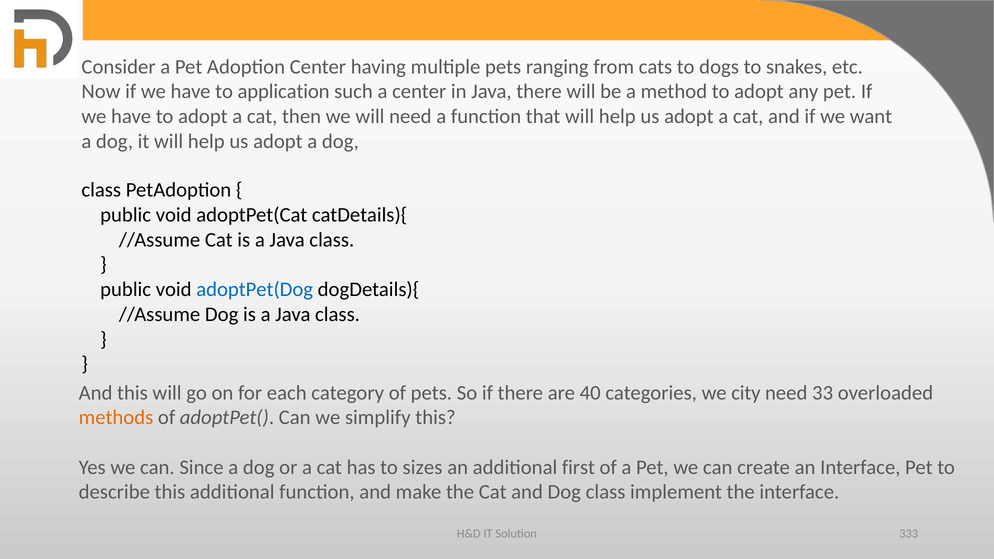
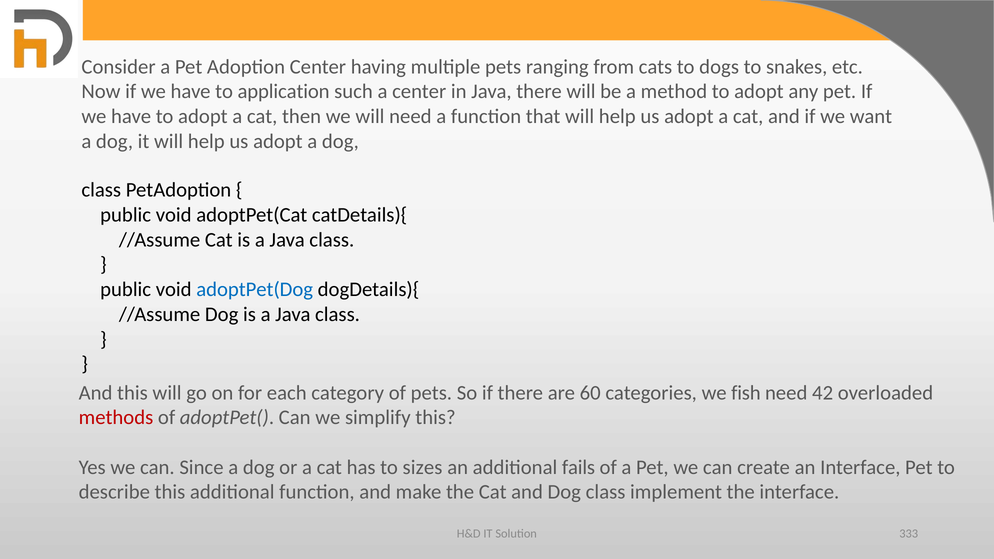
40: 40 -> 60 (590, 393)
city: city -> fish (746, 393)
33: 33 -> 42 (823, 393)
methods colour: orange -> red (116, 418)
first: first -> fails (579, 467)
